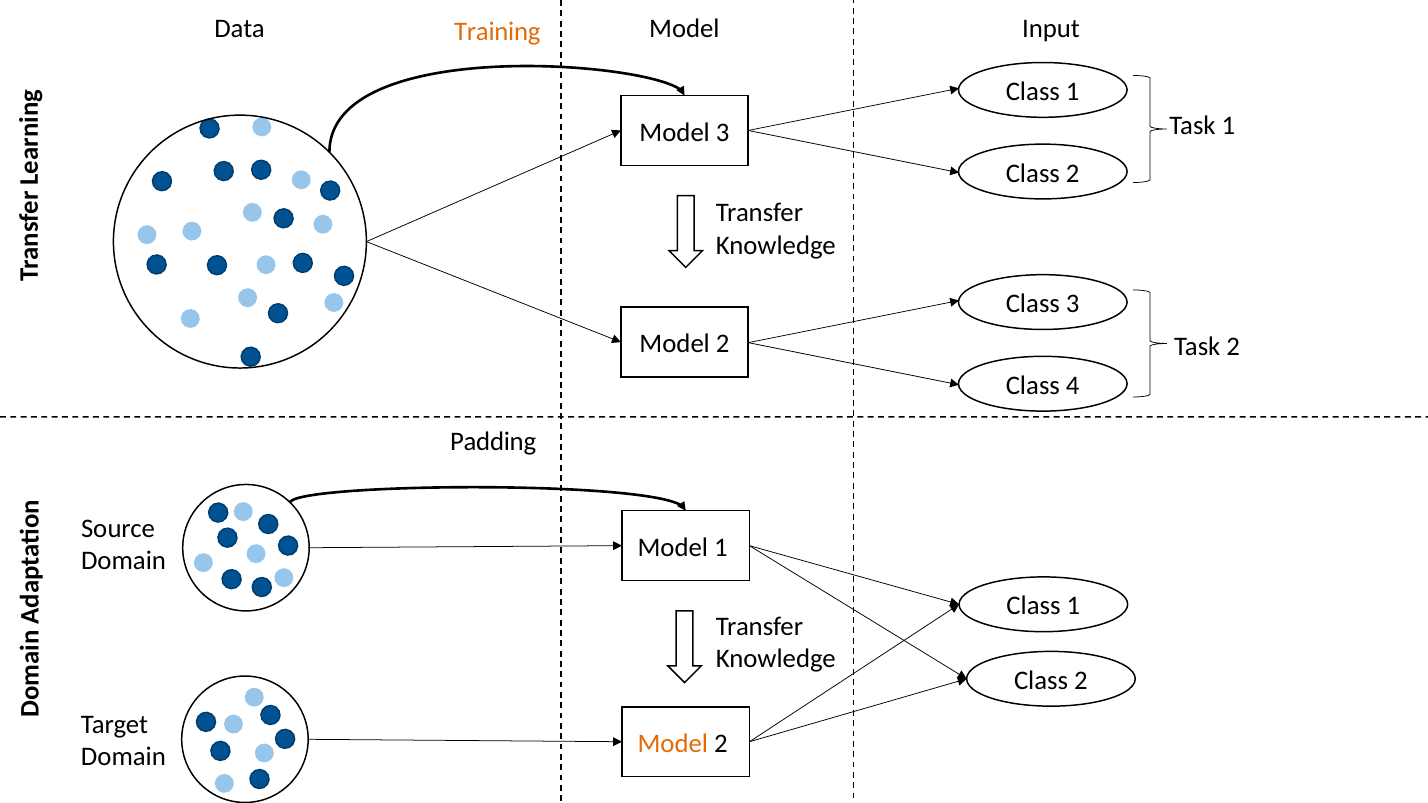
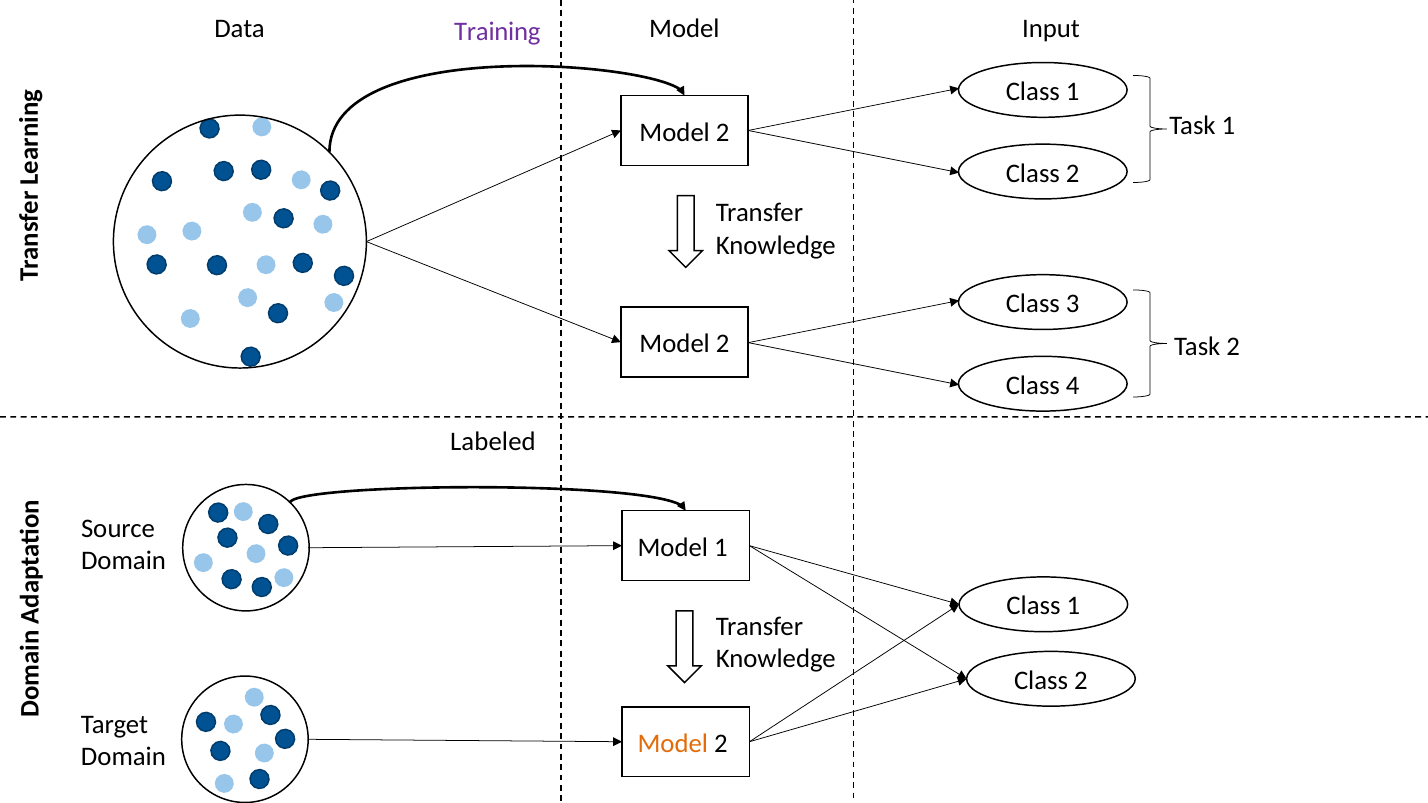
Training colour: orange -> purple (497, 32)
3: 3 -> 2 (723, 132)
Padding: Padding -> Labeled (493, 442)
